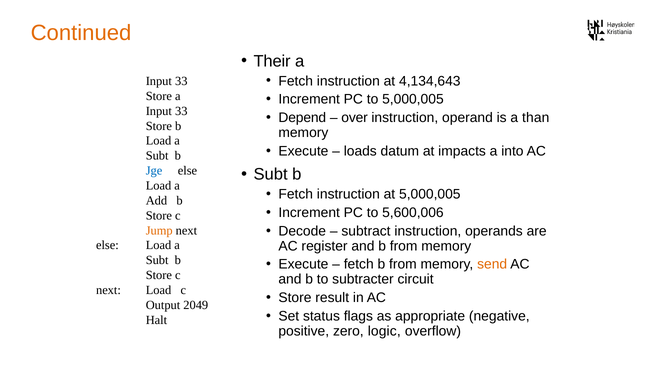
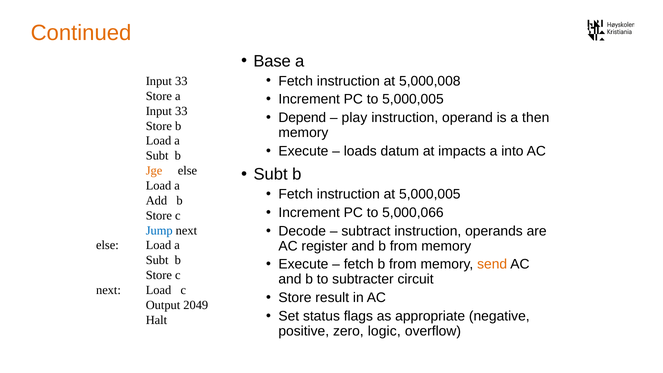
Their: Their -> Base (272, 61)
4,134,643: 4,134,643 -> 5,000,008 (430, 81)
over: over -> play (354, 118)
than: than -> then (536, 118)
Jge colour: blue -> orange (154, 171)
5,600,006: 5,600,006 -> 5,000,066 (413, 213)
Jump colour: orange -> blue (159, 230)
